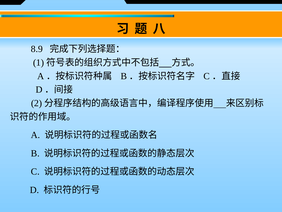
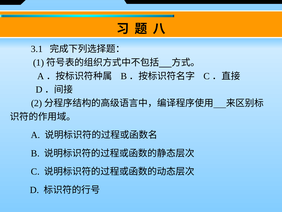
8.9: 8.9 -> 3.1 (37, 49)
